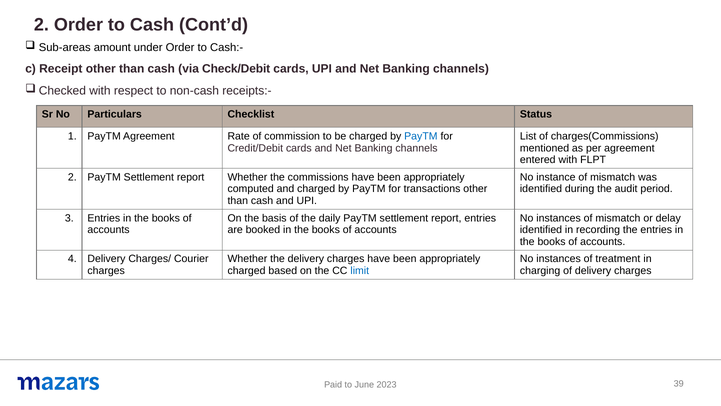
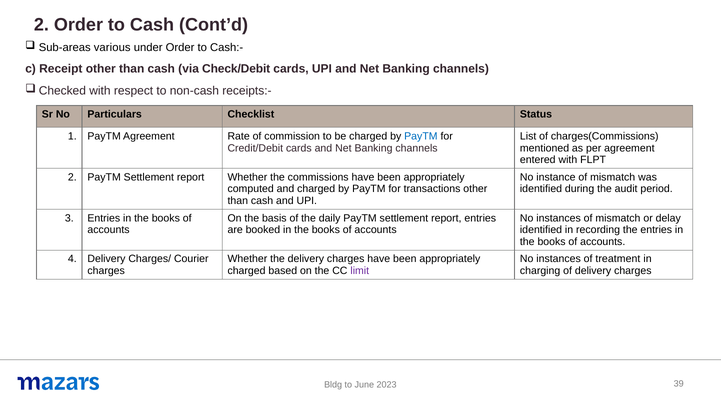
amount: amount -> various (112, 47)
limit colour: blue -> purple (360, 271)
Paid: Paid -> Bldg (333, 385)
